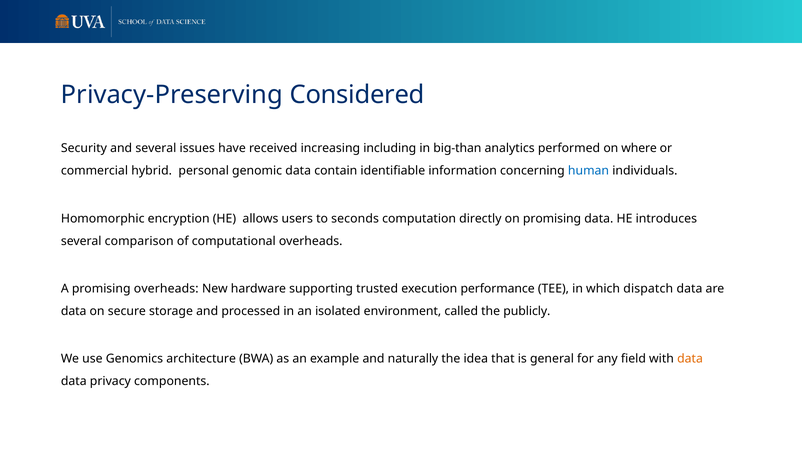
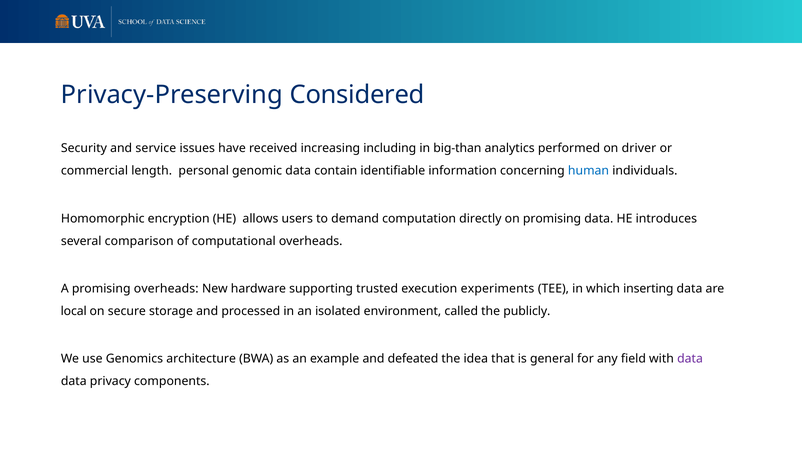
and several: several -> service (156, 148)
where: where -> driver (639, 148)
hybrid: hybrid -> length (152, 171)
seconds: seconds -> demand (355, 219)
performance: performance -> experiments (498, 289)
dispatch: dispatch -> inserting (648, 289)
data: data -> local (74, 311)
naturally: naturally -> defeated (413, 359)
data colour: orange -> purple (690, 359)
